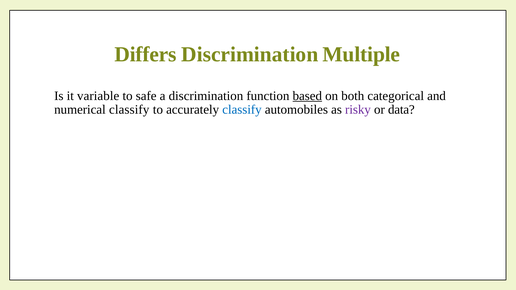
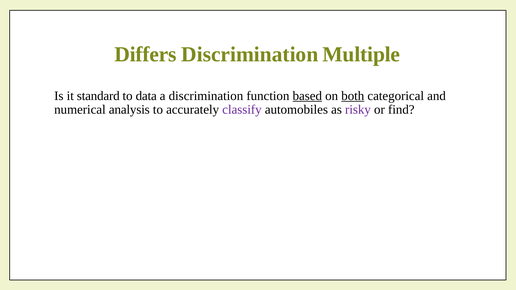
variable: variable -> standard (98, 96)
safe: safe -> data (146, 96)
both underline: none -> present (353, 96)
numerical classify: classify -> analysis (129, 110)
classify colour: blue -> purple (242, 110)
data: data -> find (401, 110)
